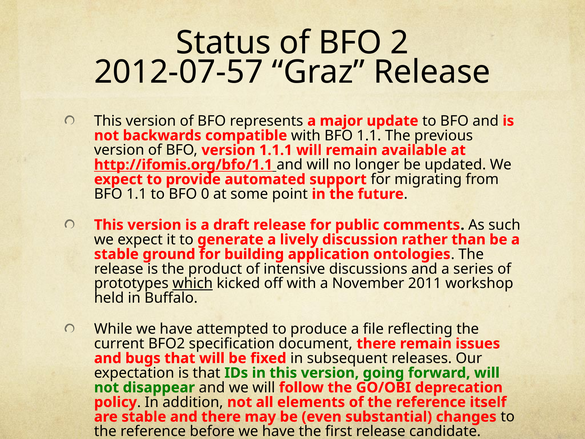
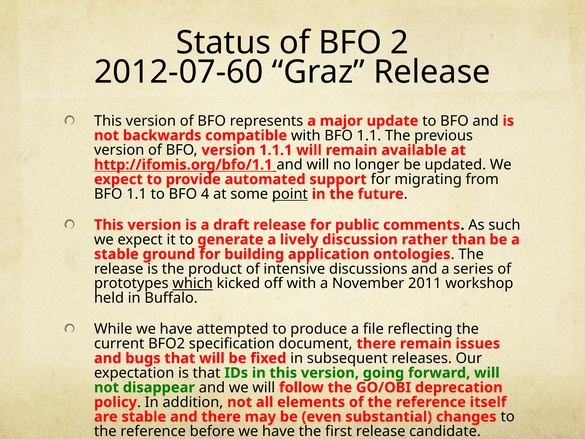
2012-07-57: 2012-07-57 -> 2012-07-60 (179, 72)
0: 0 -> 4 (205, 194)
point underline: none -> present (290, 194)
